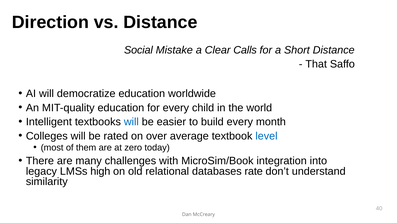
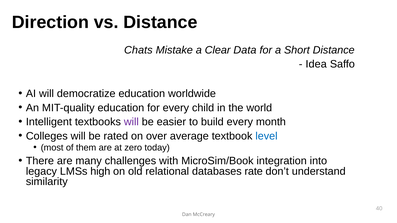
Social: Social -> Chats (138, 50)
Calls: Calls -> Data (245, 50)
That: That -> Idea (316, 64)
will colour: blue -> purple (131, 122)
